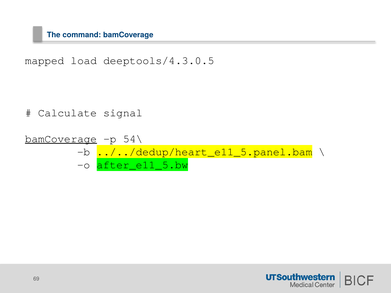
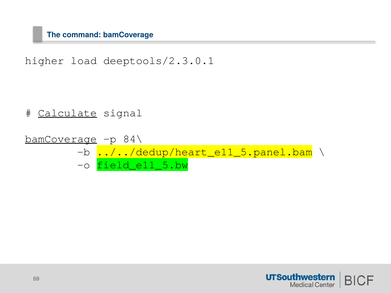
mapped: mapped -> higher (45, 61)
deeptools/4.3.0.5: deeptools/4.3.0.5 -> deeptools/2.3.0.1 (159, 61)
Calculate underline: none -> present (67, 113)
54\: 54\ -> 84\ (133, 139)
after_e11_5.bw: after_e11_5.bw -> field_e11_5.bw (142, 165)
